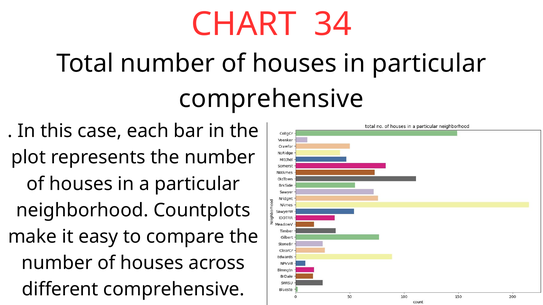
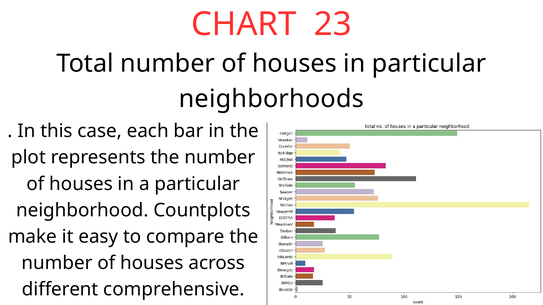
34: 34 -> 23 (333, 24)
comprehensive: comprehensive -> neighborhoods (271, 99)
